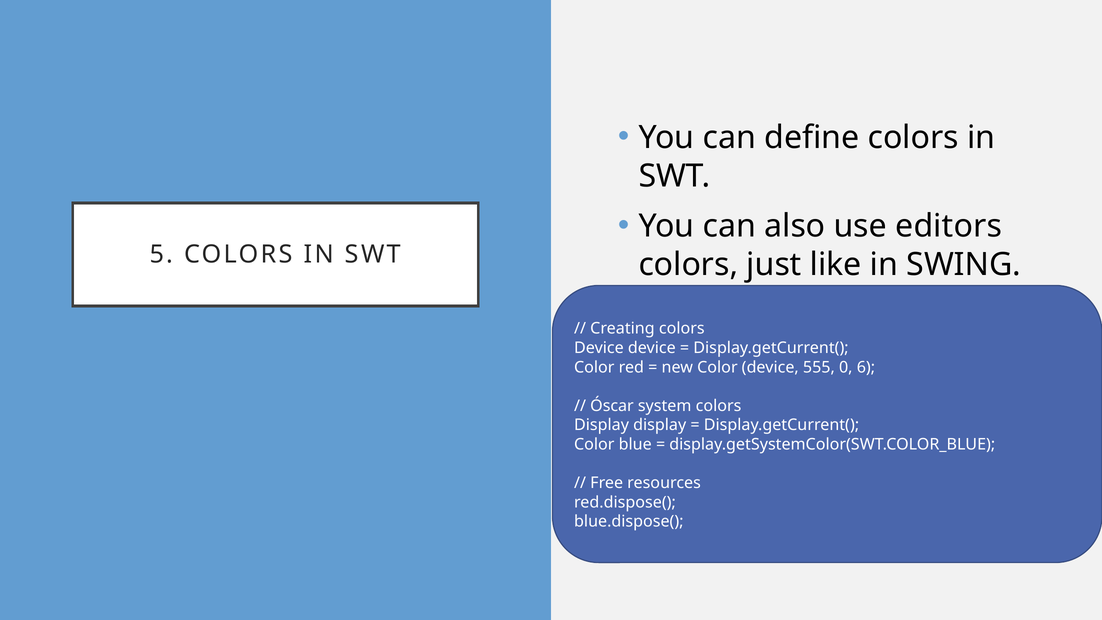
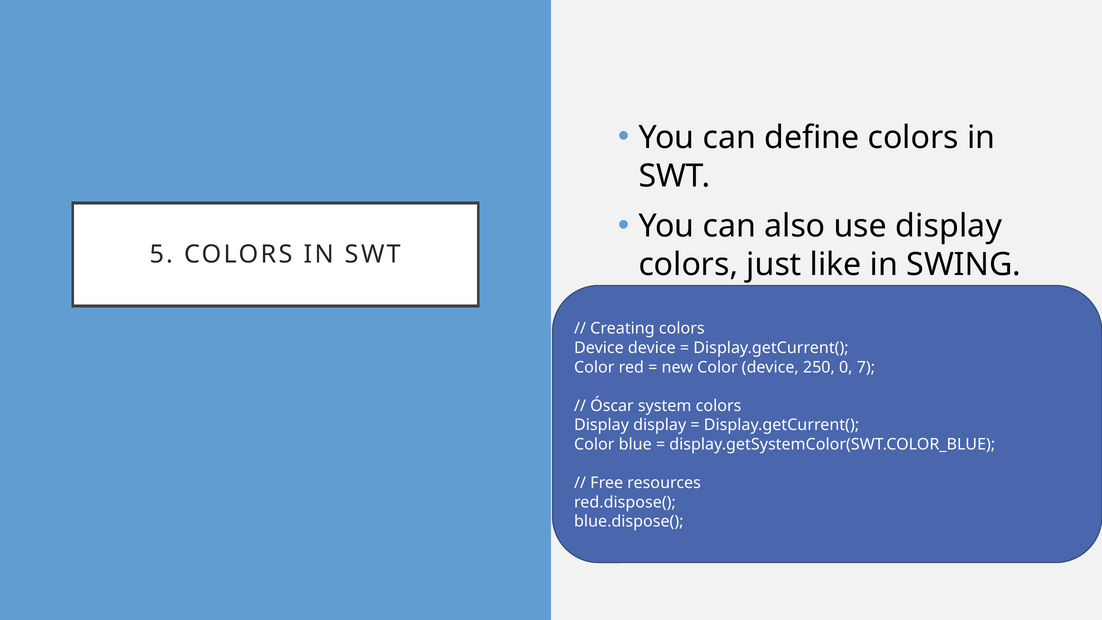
use editors: editors -> display (949, 226)
555: 555 -> 250 (819, 367)
6: 6 -> 7 (866, 367)
